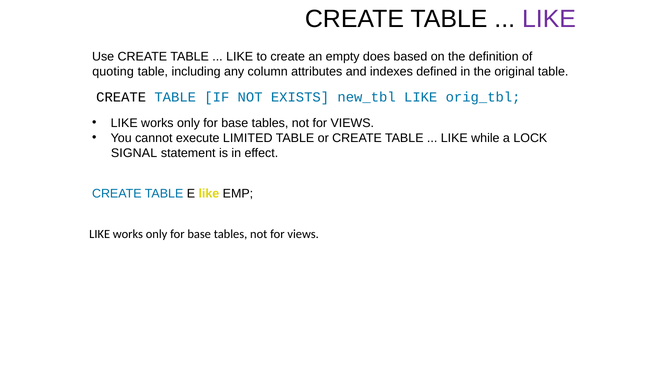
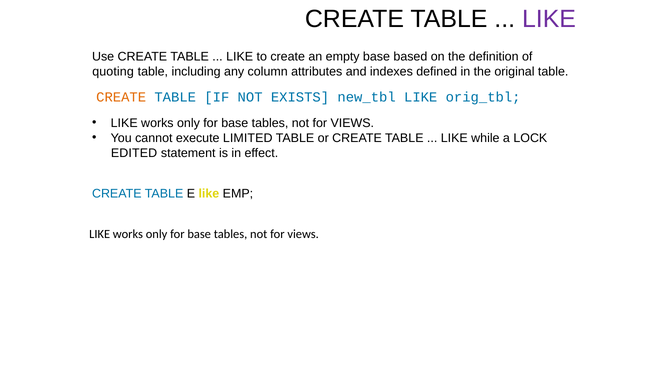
empty does: does -> base (376, 56)
CREATE colour: black -> orange (121, 97)
SIGNAL: SIGNAL -> EDITED (134, 153)
